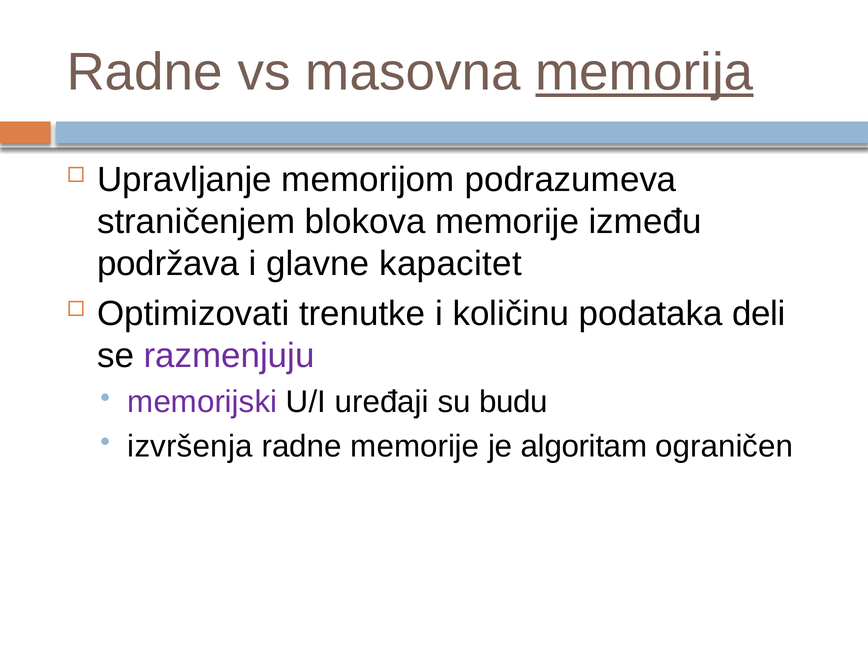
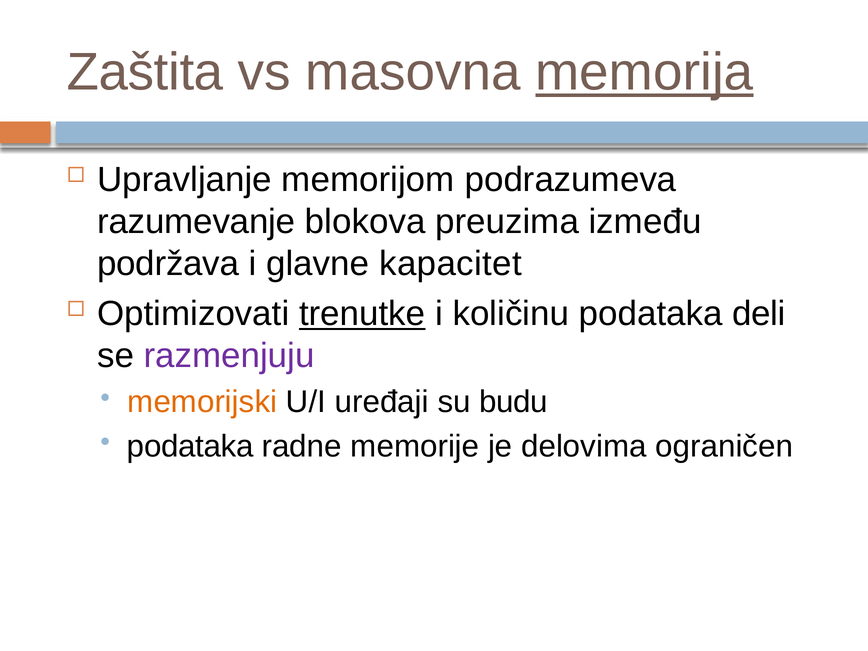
Radne: Radne -> Zaštita (145, 72)
straničenjem: straničenjem -> razumevanje (196, 222)
blokova memorije: memorije -> preuzima (507, 222)
trenutke underline: none -> present (362, 314)
memorijski colour: purple -> orange (202, 402)
izvršenja: izvršenja -> podataka (190, 446)
algoritam: algoritam -> delovima (584, 446)
